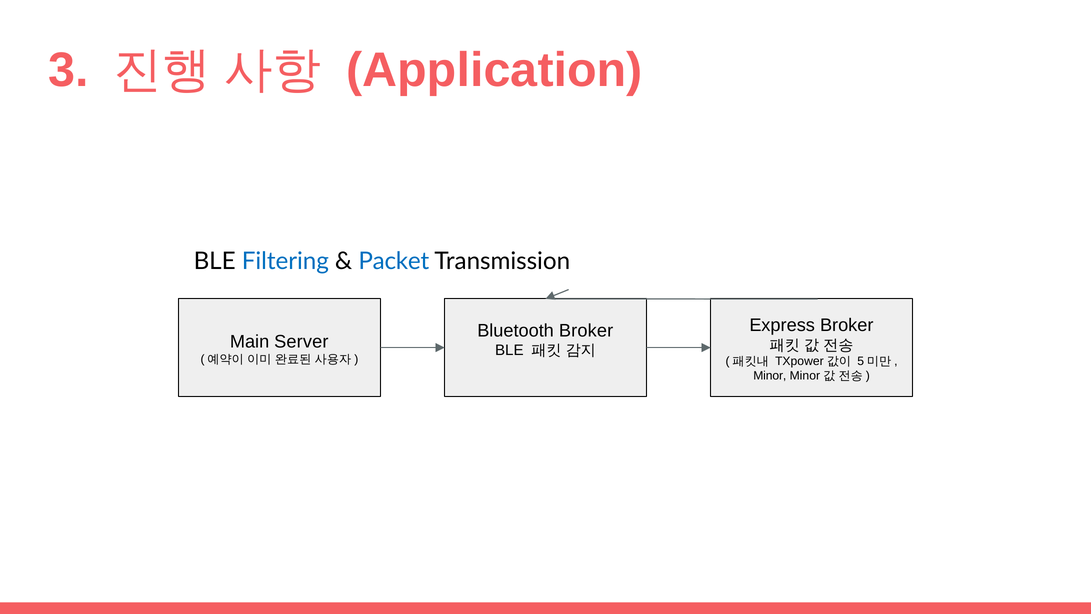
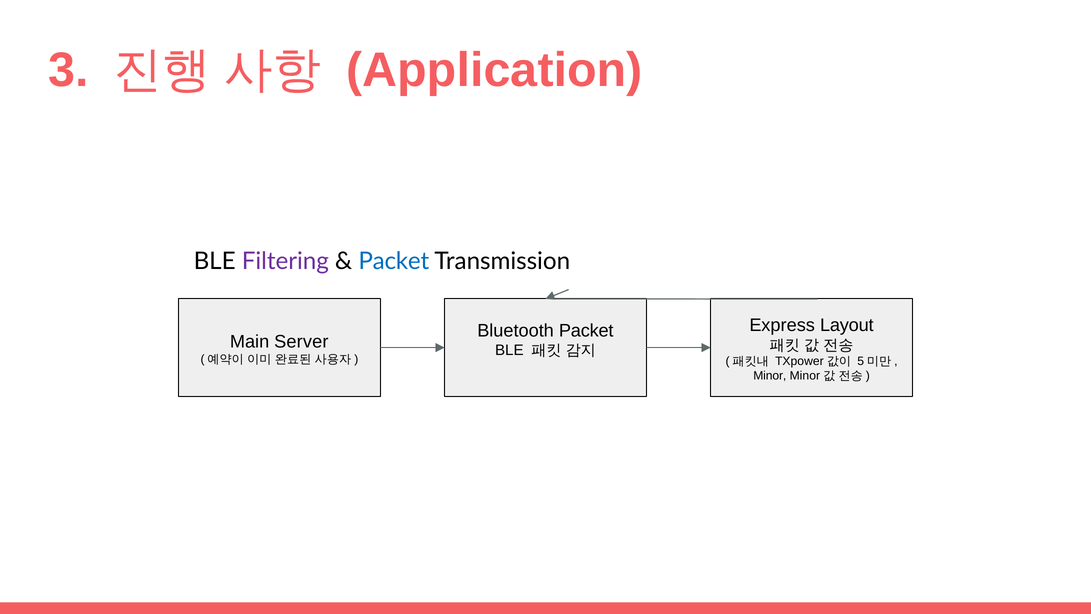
Filtering colour: blue -> purple (285, 261)
Express Broker: Broker -> Layout (847, 325)
Bluetooth Broker: Broker -> Packet (586, 330)
